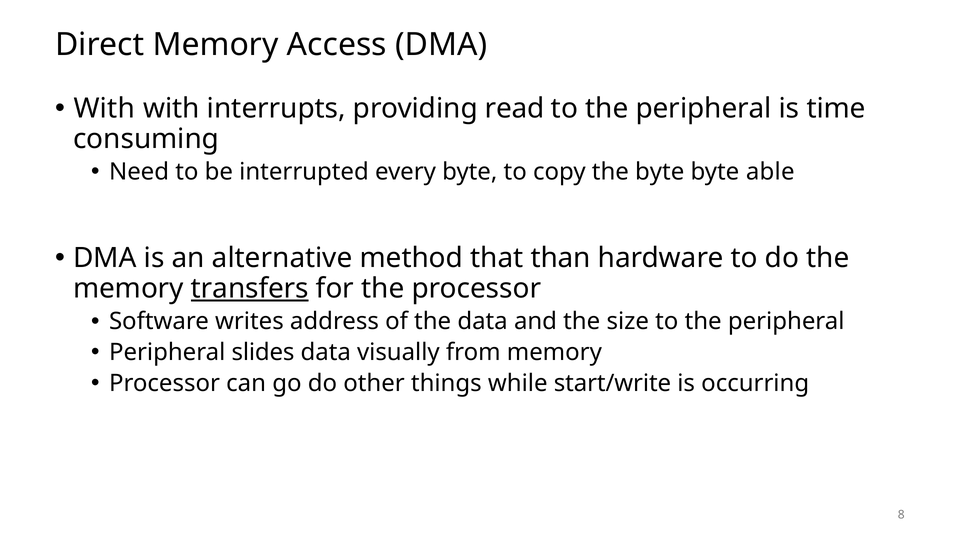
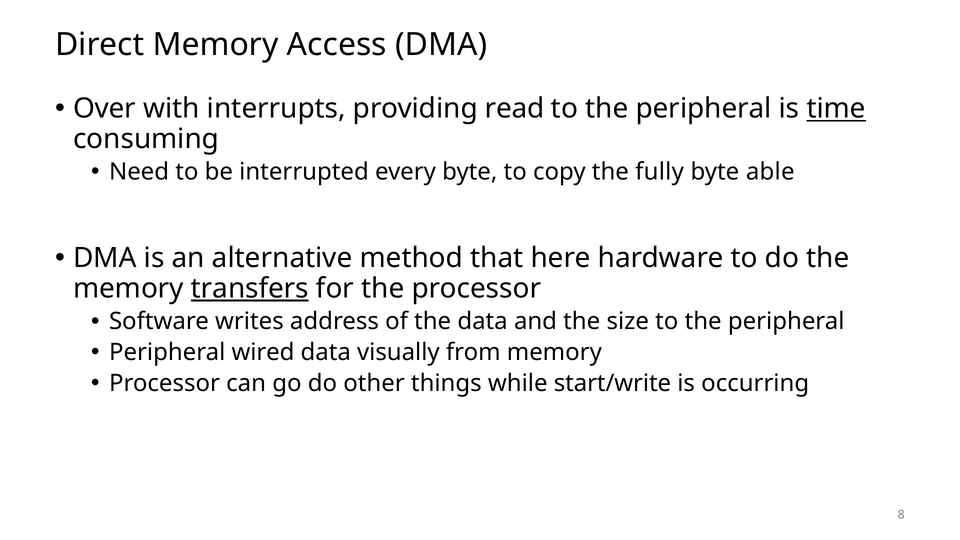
With: With -> Over (105, 109)
time underline: none -> present (836, 109)
the byte: byte -> fully (660, 172)
than: than -> here (561, 258)
slides: slides -> wired (263, 352)
